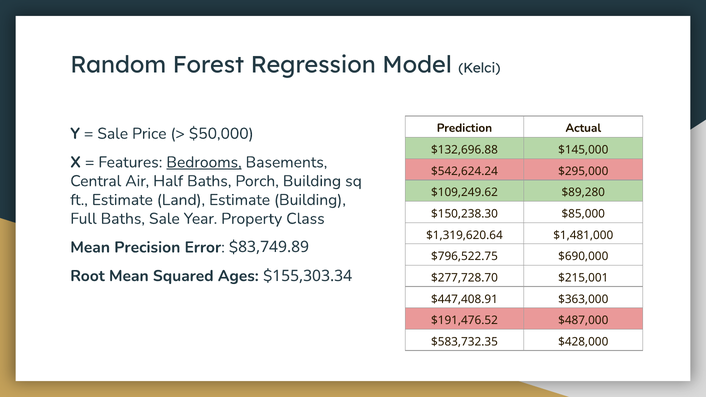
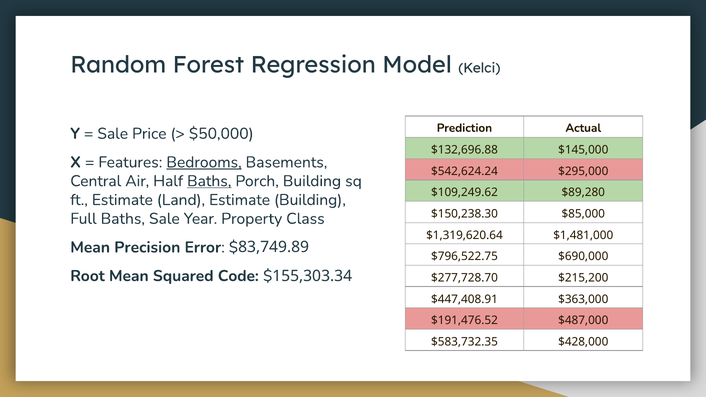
Baths underline: none -> present (209, 181)
Ages: Ages -> Code (238, 276)
$215,001: $215,001 -> $215,200 (583, 278)
